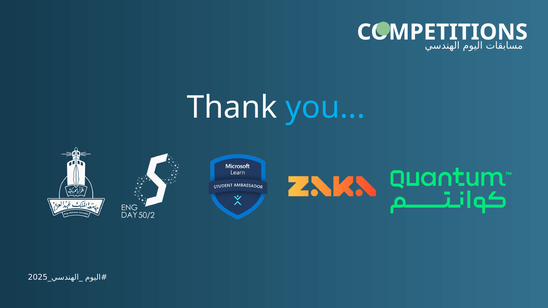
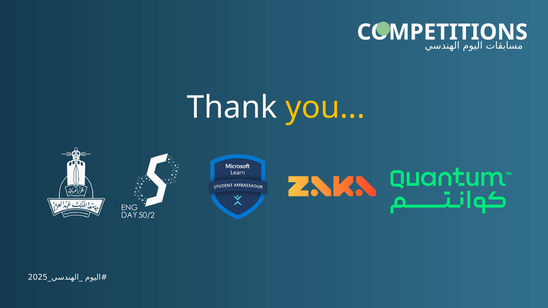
you colour: light blue -> yellow (325, 107)
